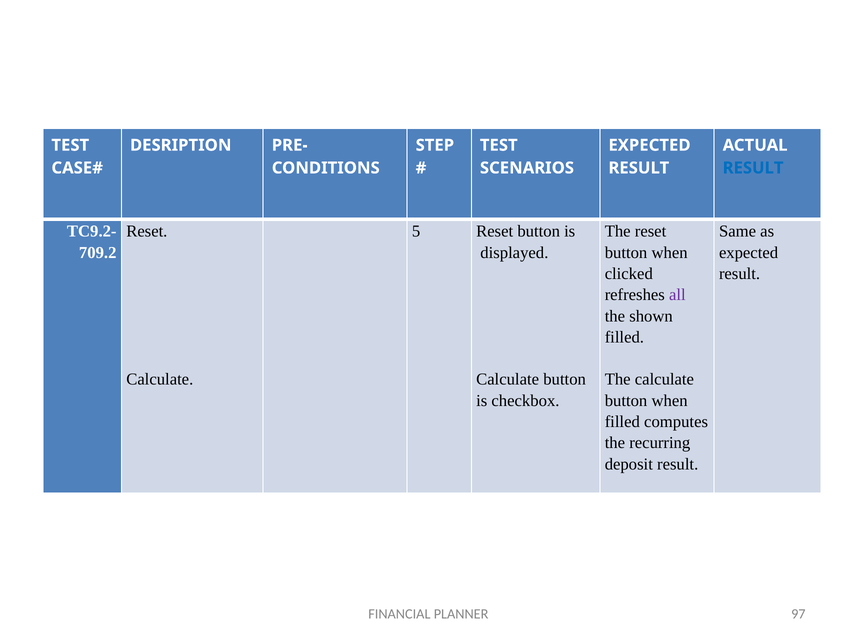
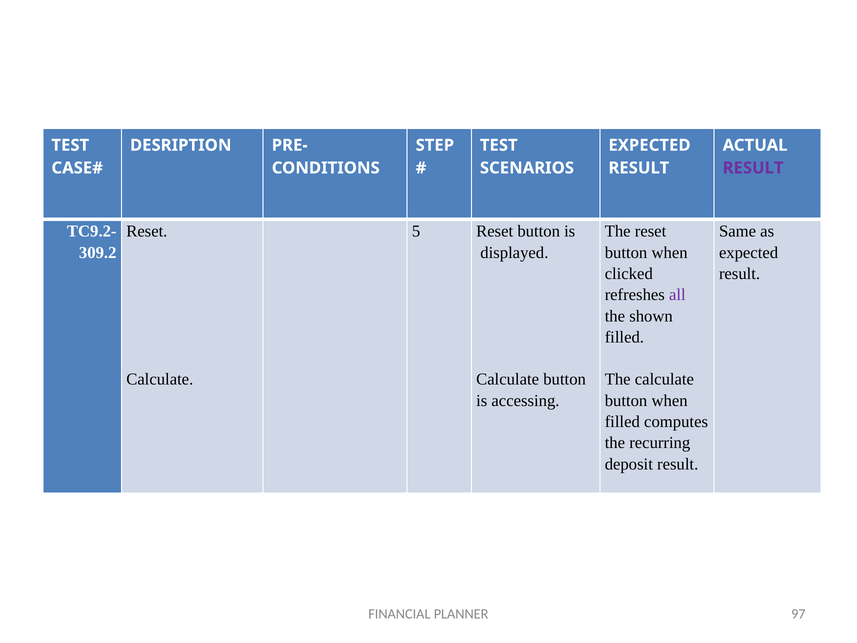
RESULT colour: blue -> purple (753, 168)
709.2: 709.2 -> 309.2 (98, 252)
checkbox: checkbox -> accessing (526, 400)
